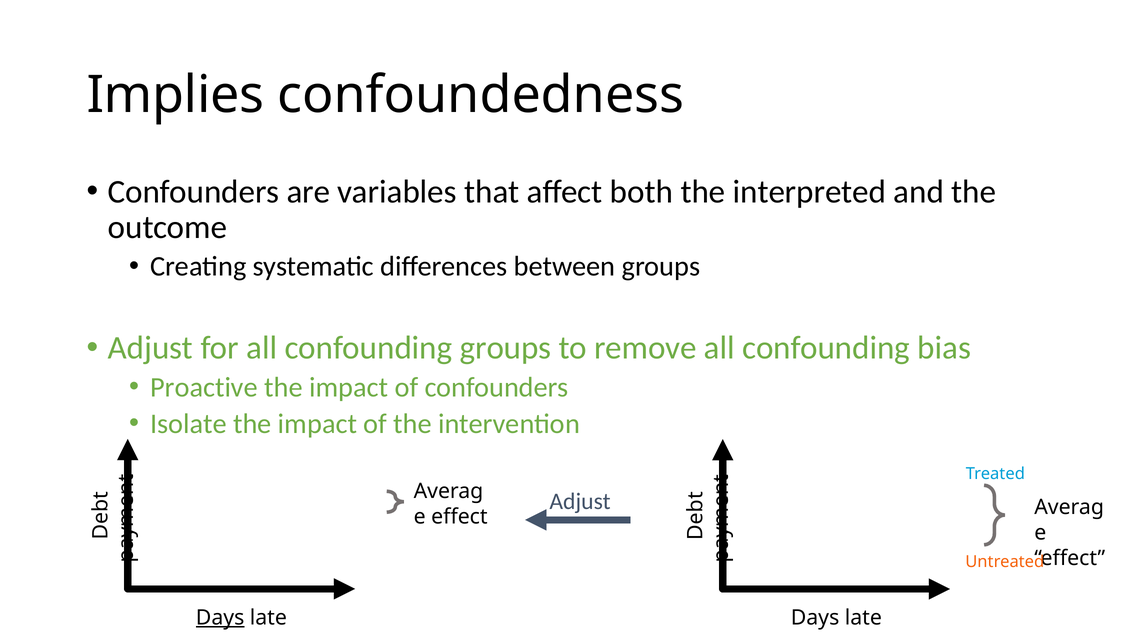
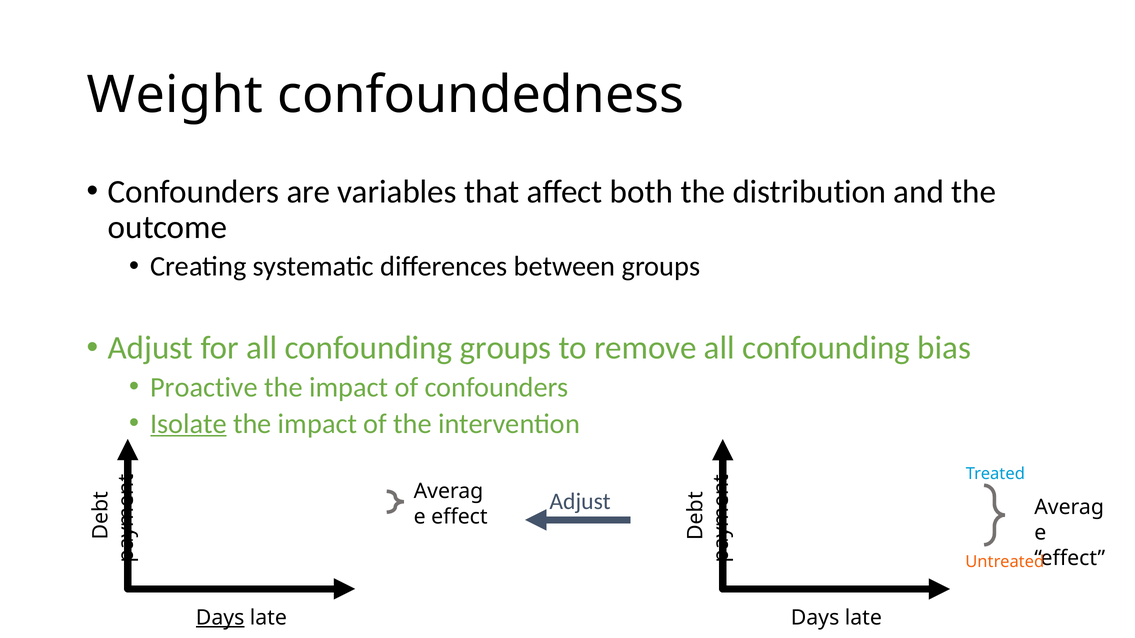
Implies: Implies -> Weight (175, 95)
interpreted: interpreted -> distribution (810, 192)
Isolate underline: none -> present (189, 424)
